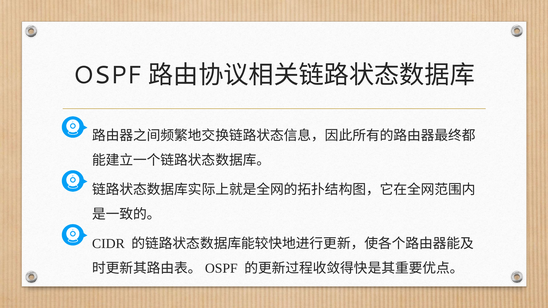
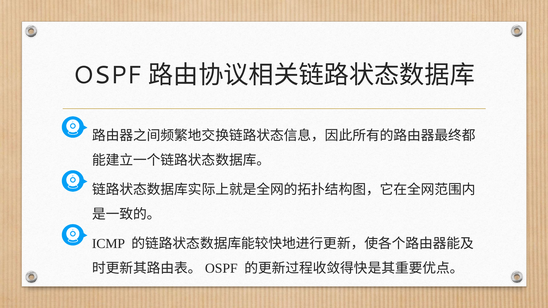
CIDR: CIDR -> ICMP (108, 244)
